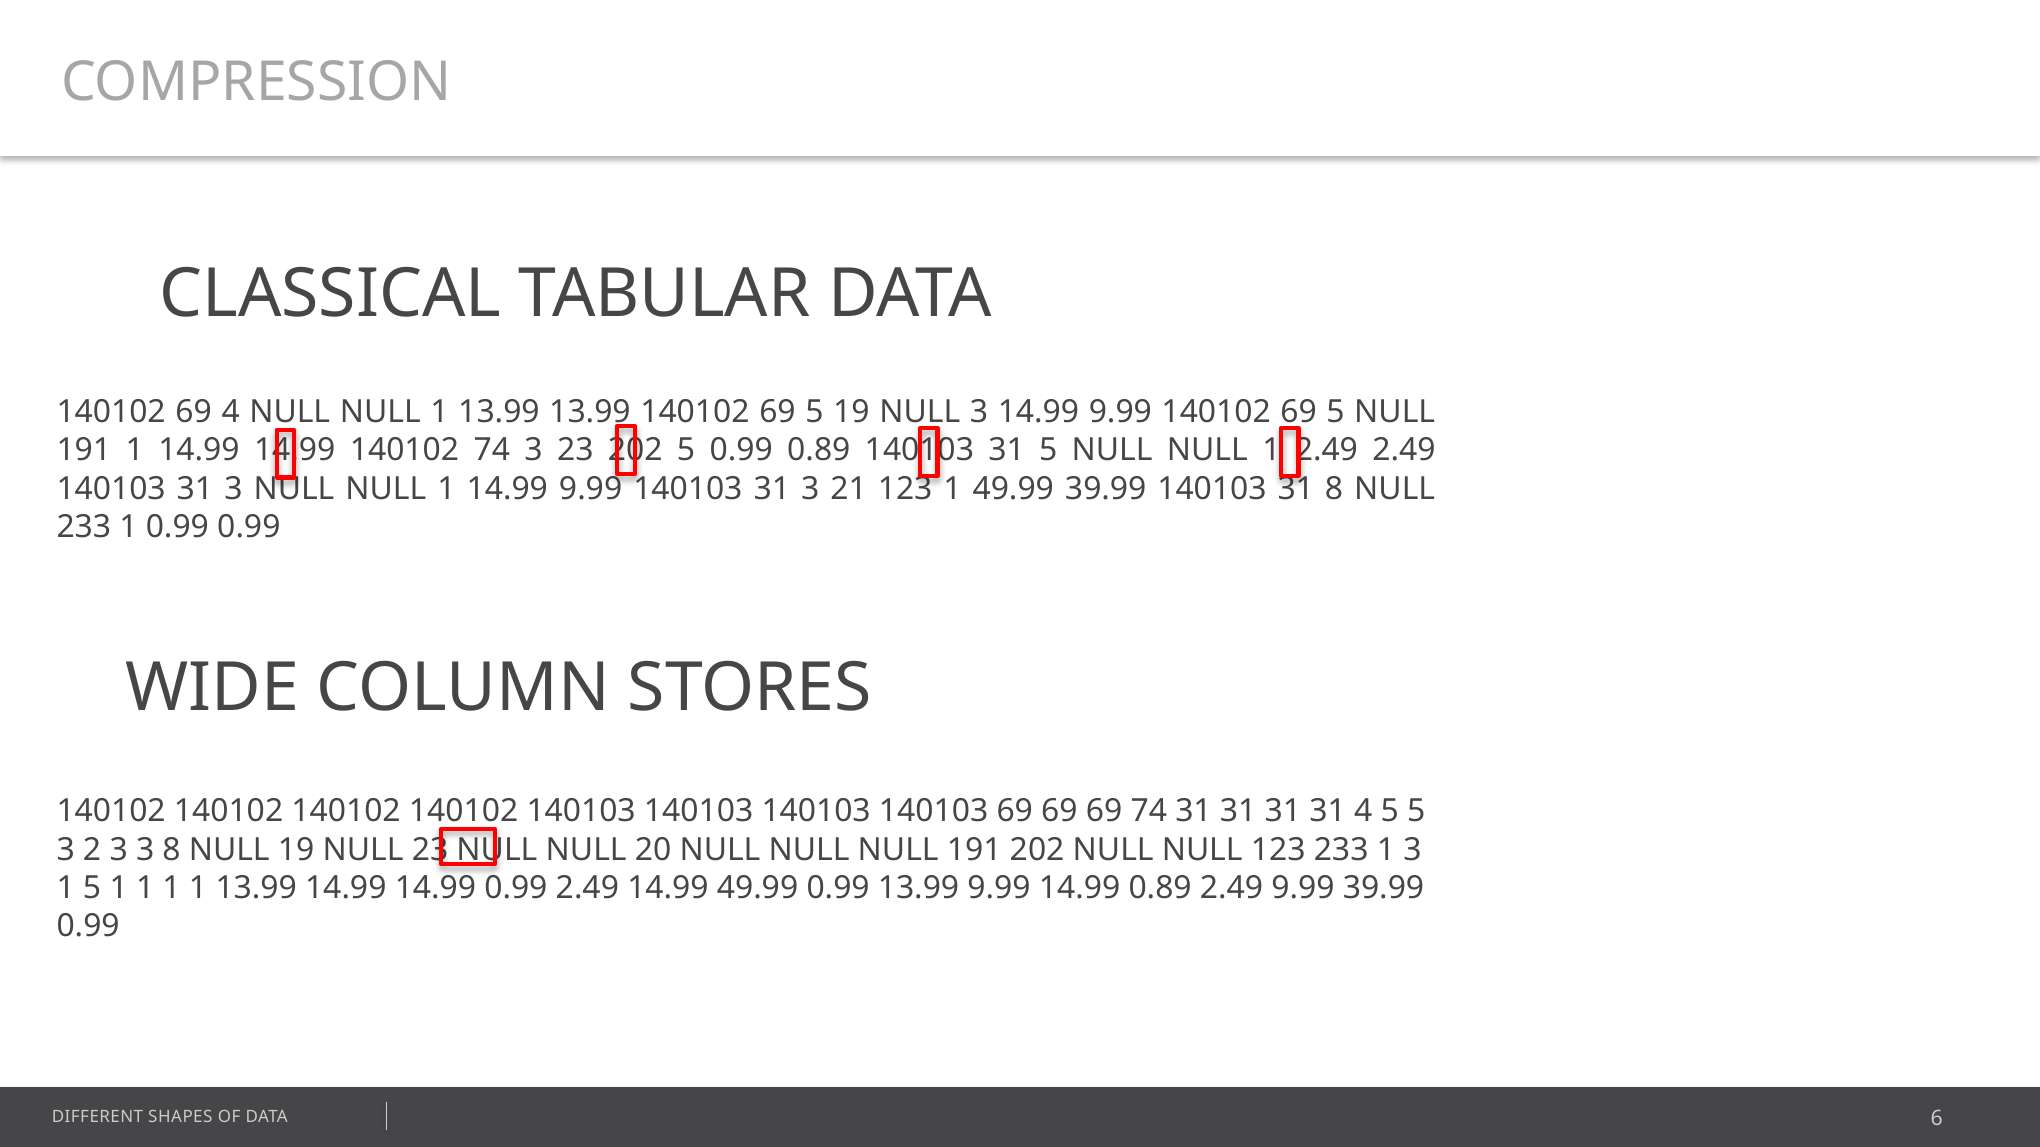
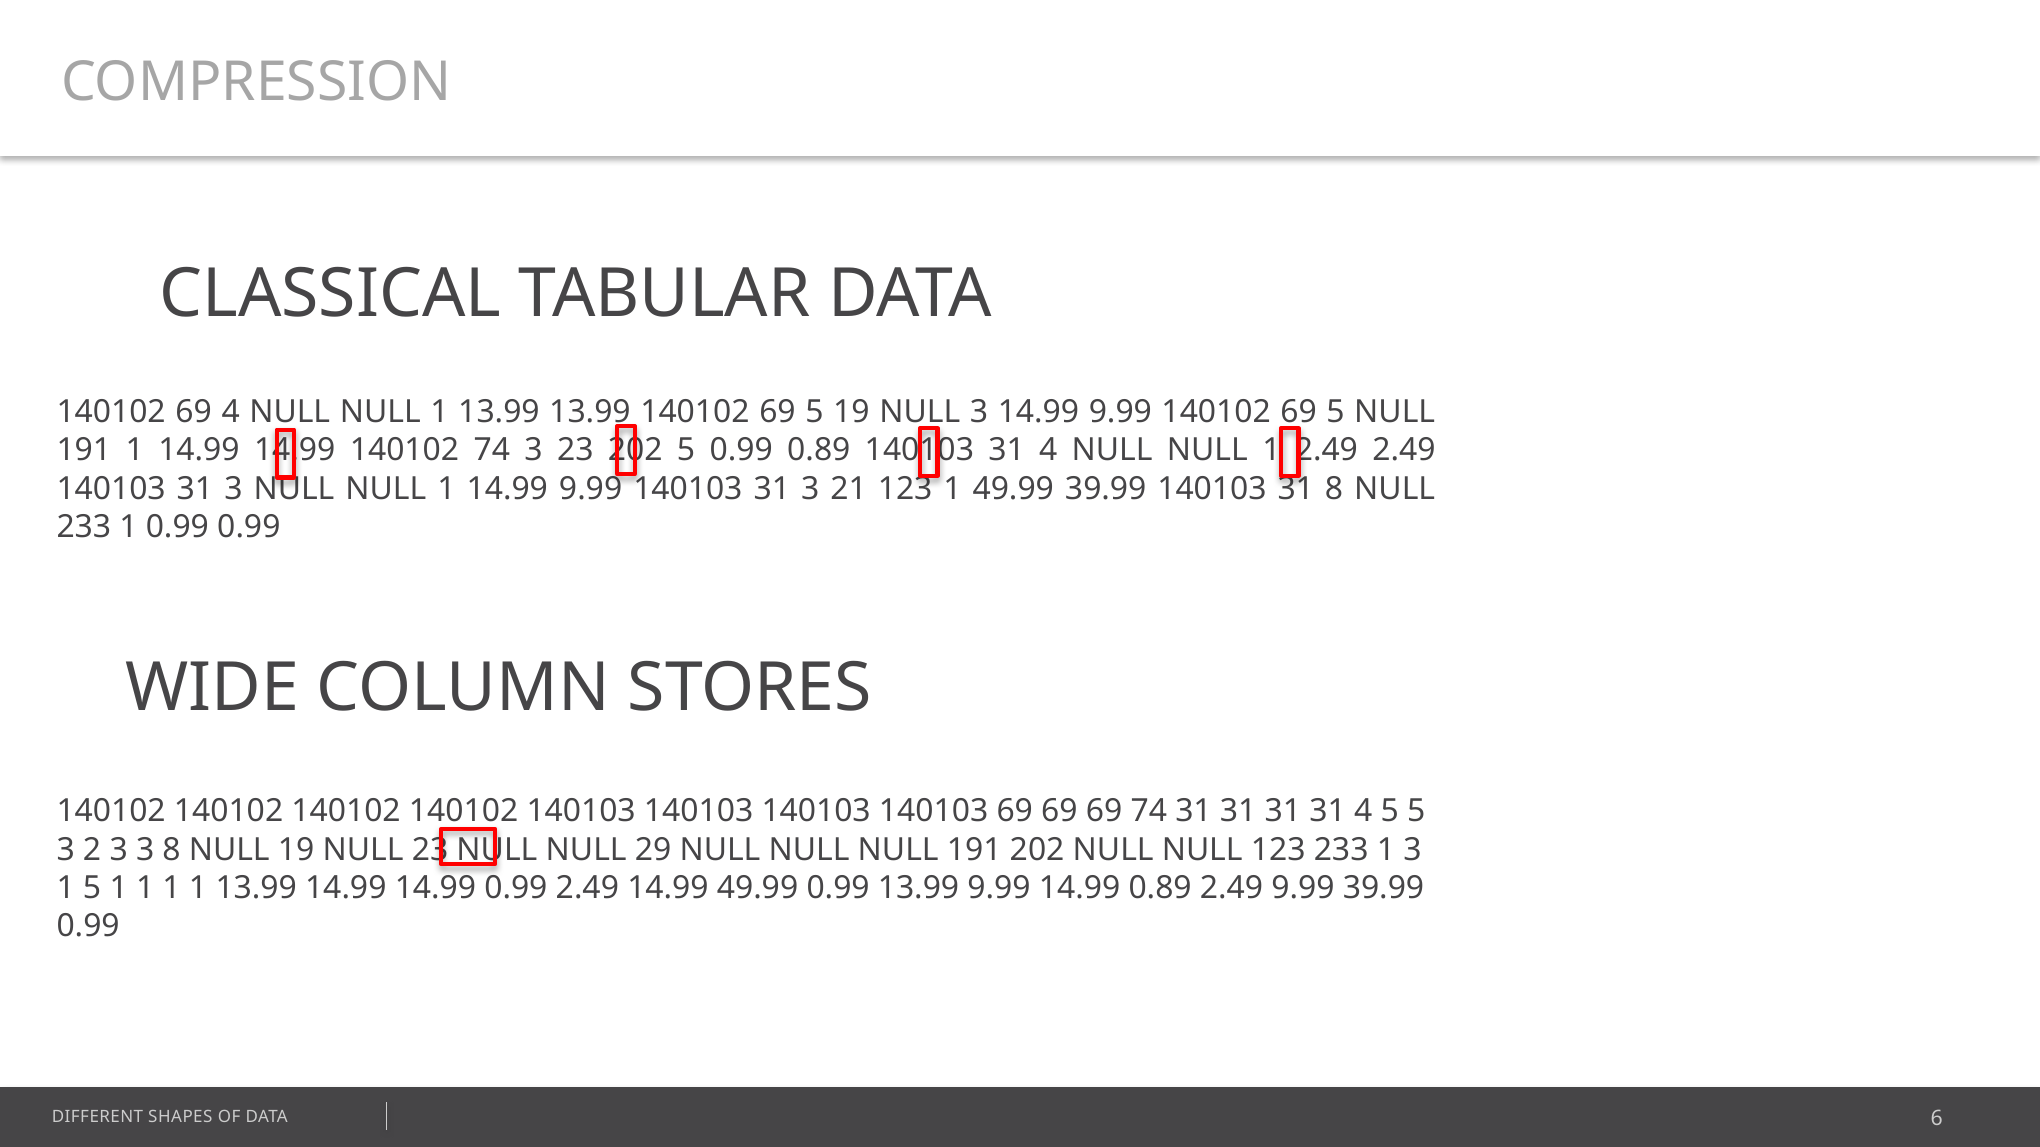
5: 5 -> 4 (1048, 451)
20: 20 -> 29 (653, 850)
